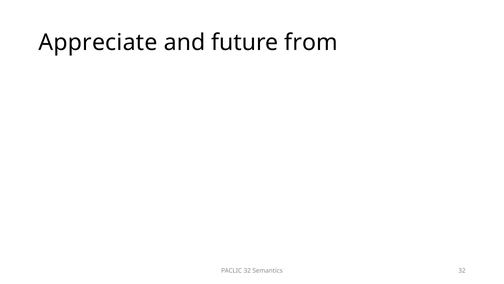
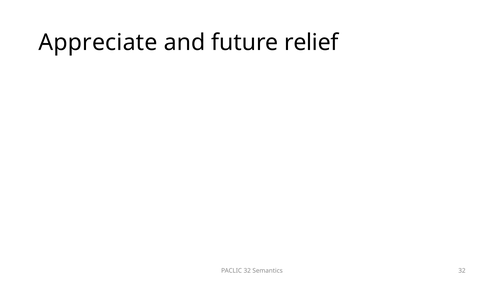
from: from -> relief (311, 42)
